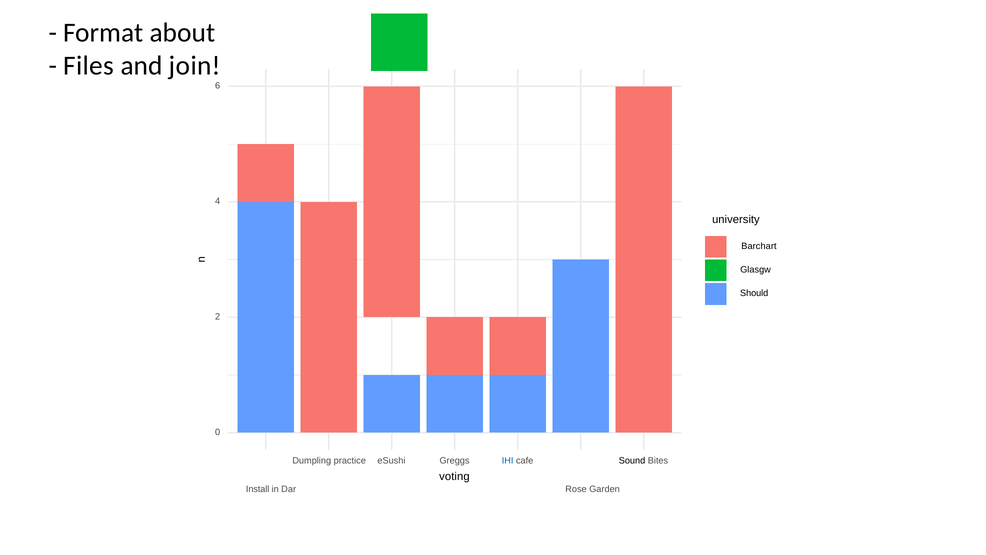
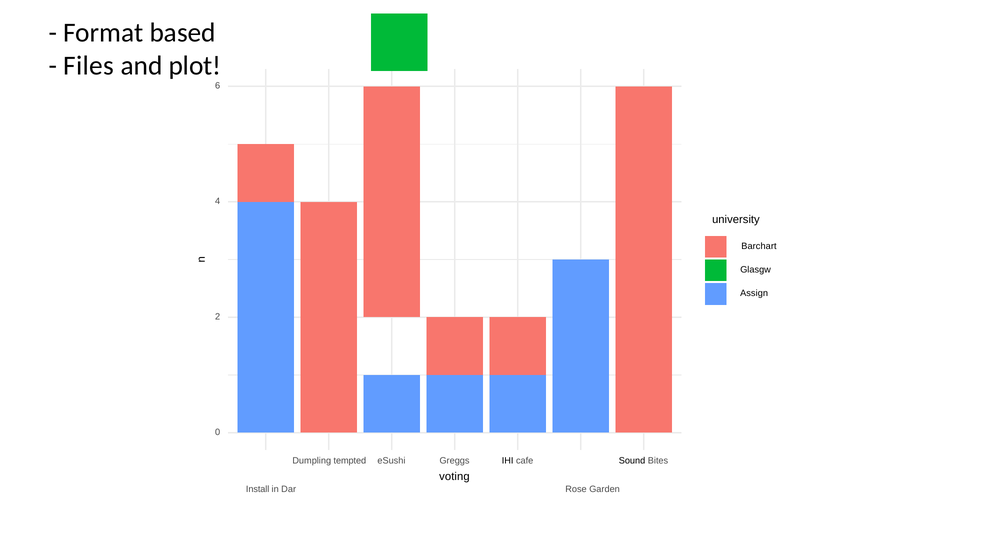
about: about -> based (183, 33)
join: join -> plot (195, 66)
Should: Should -> Assign (754, 293)
practice: practice -> tempted (350, 460)
IHI colour: blue -> black (508, 460)
